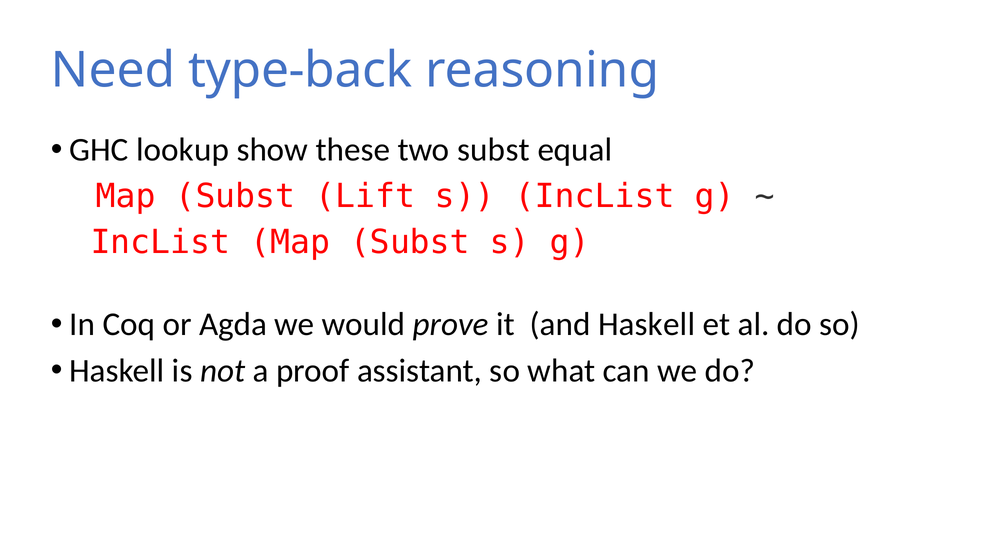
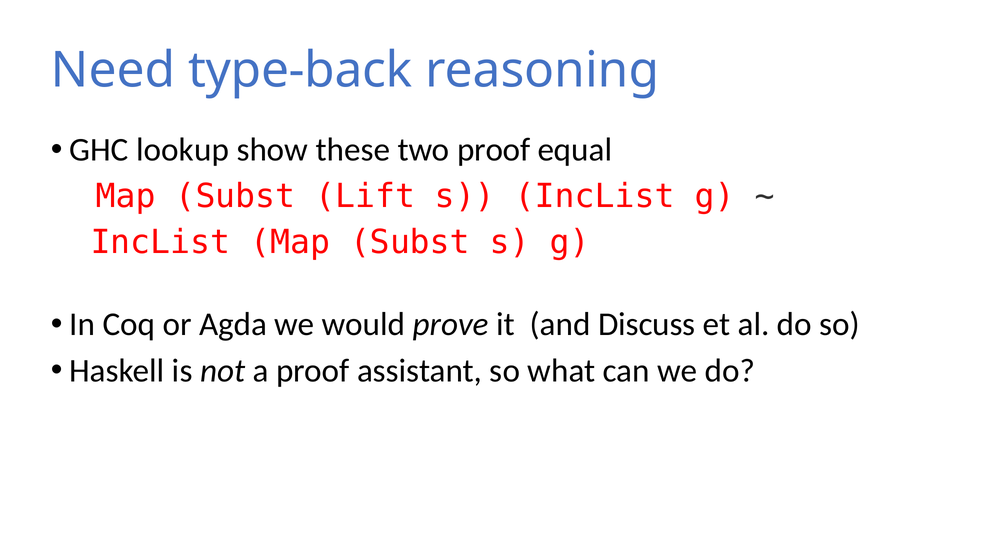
two subst: subst -> proof (494, 150)
and Haskell: Haskell -> Discuss (647, 324)
